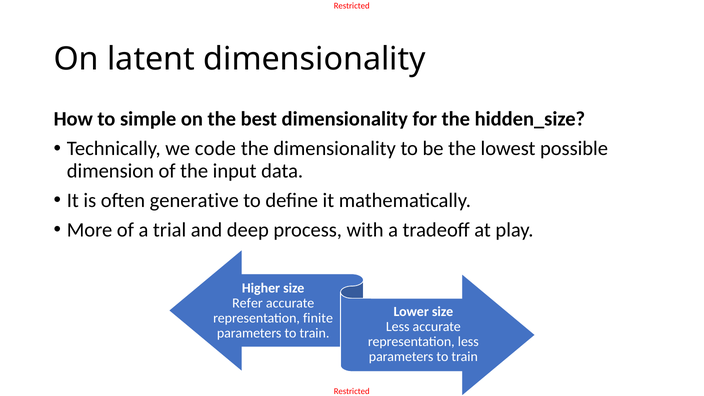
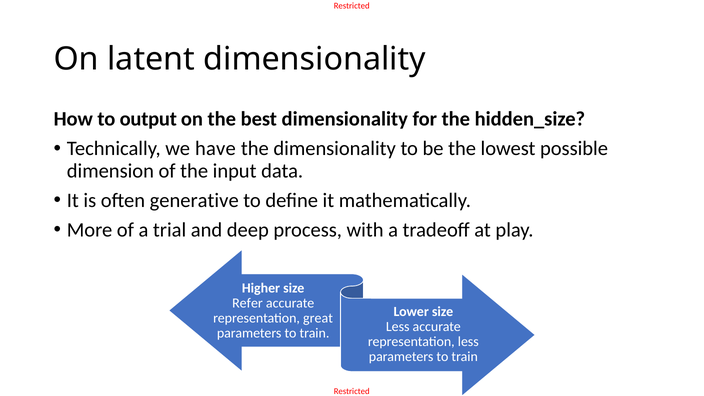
simple: simple -> output (148, 119)
code: code -> have (215, 149)
finite: finite -> great (318, 318)
